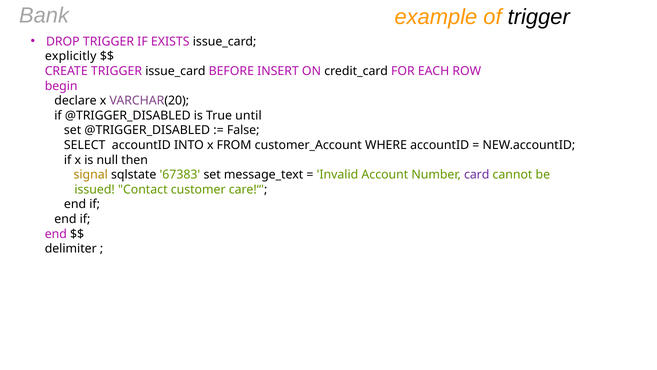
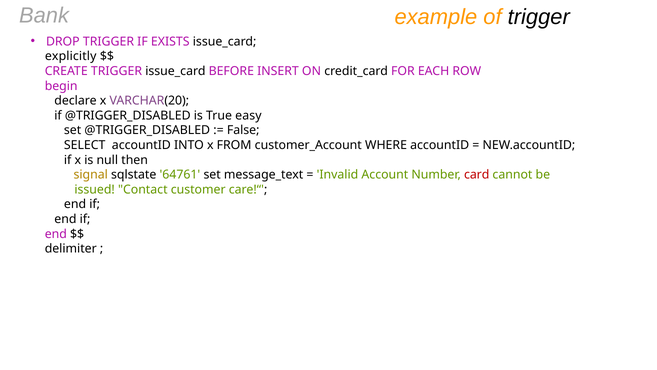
until: until -> easy (248, 115)
67383: 67383 -> 64761 (180, 175)
card colour: purple -> red (477, 175)
